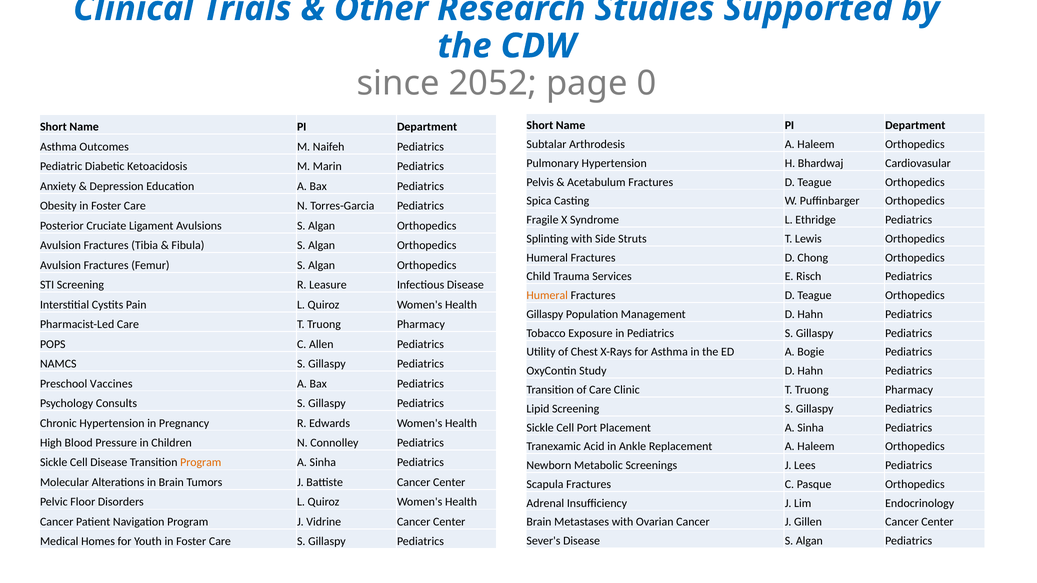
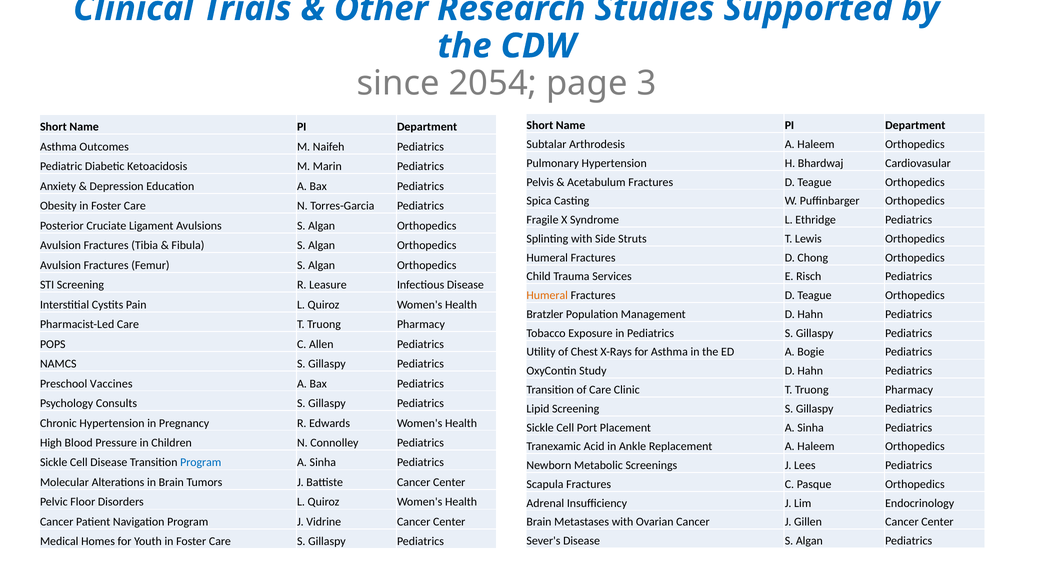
2052: 2052 -> 2054 (493, 83)
0: 0 -> 3 (646, 83)
Gillaspy: Gillaspy -> Bratzler (545, 314)
Program colour: orange -> blue (201, 463)
